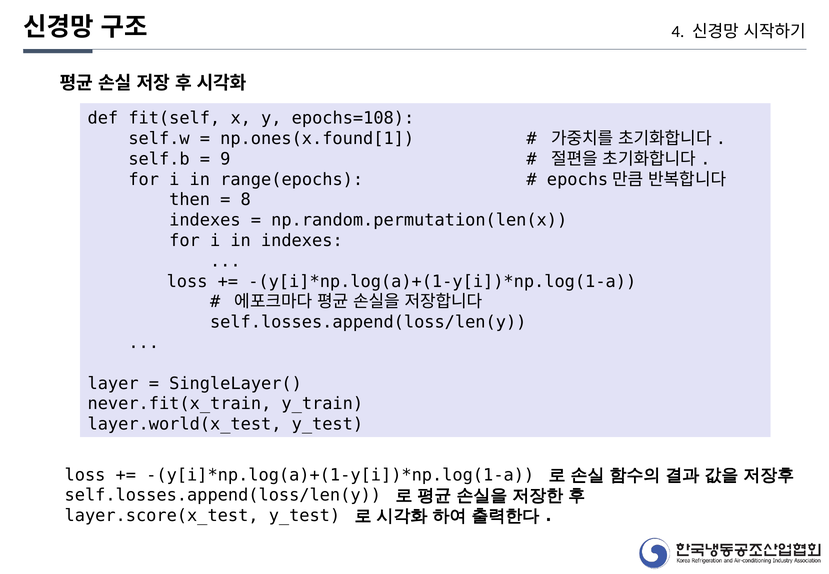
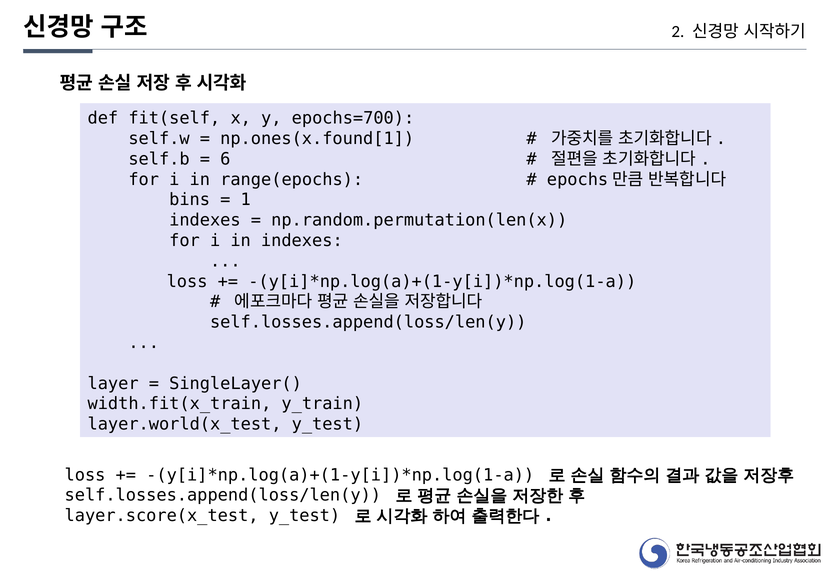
4: 4 -> 2 (678, 31)
epochs=108: epochs=108 -> epochs=700 (353, 118)
9: 9 -> 6 (225, 159)
then: then -> bins (190, 200)
8: 8 -> 1 (246, 200)
never.fit(x_train: never.fit(x_train -> width.fit(x_train (179, 404)
